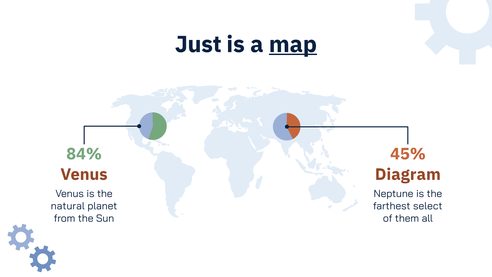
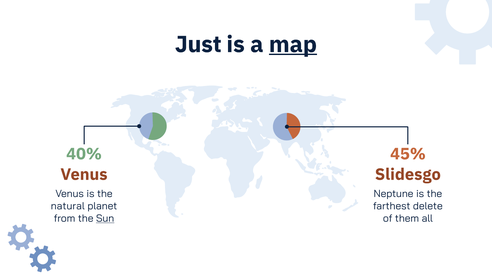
84%: 84% -> 40% (84, 154)
Diagram: Diagram -> Slidesgo (408, 174)
select: select -> delete (428, 206)
Sun underline: none -> present (105, 218)
